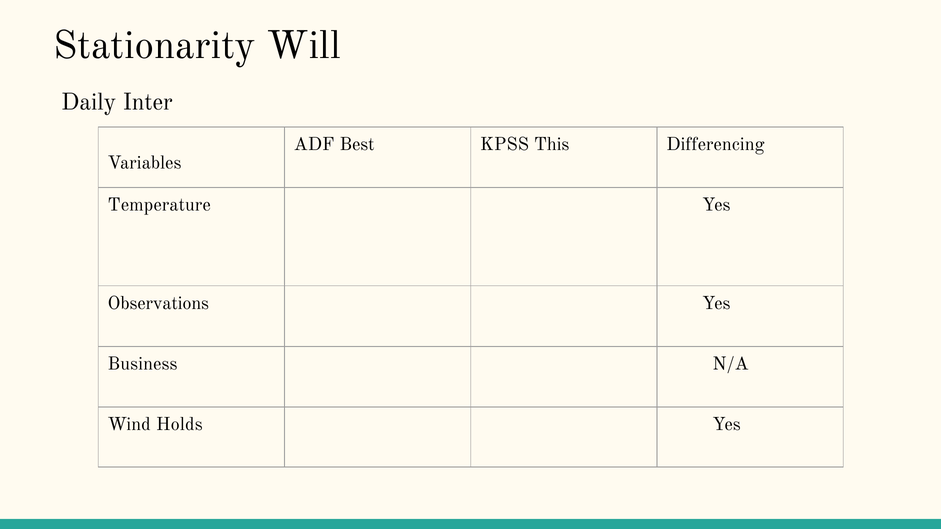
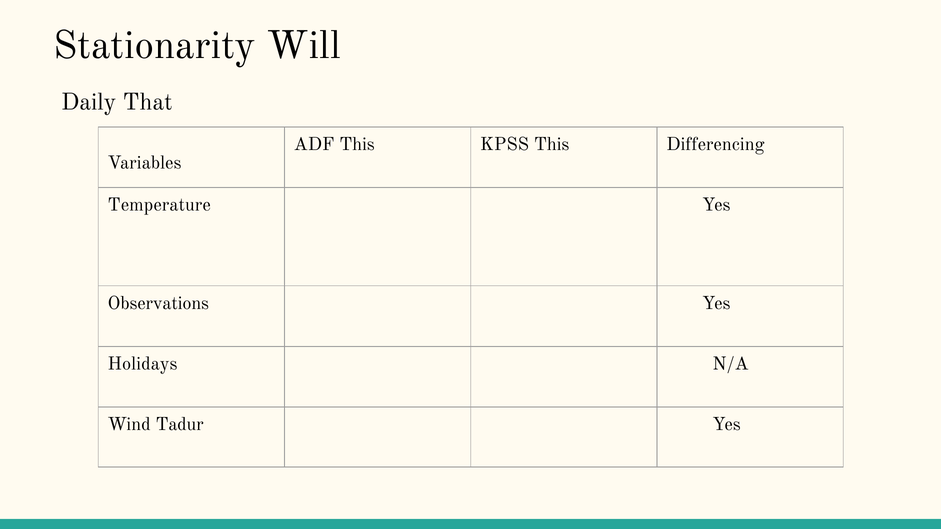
Inter: Inter -> That (148, 102)
ADF Best: Best -> This (357, 144)
Business: Business -> Holidays (143, 364)
Holds: Holds -> Tadur (180, 424)
